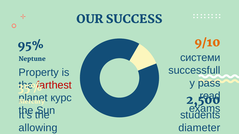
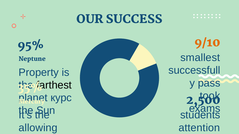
системи: системи -> smallest (200, 58)
farthest colour: red -> black (54, 85)
read: read -> took (210, 96)
diameter: diameter -> attention (199, 128)
